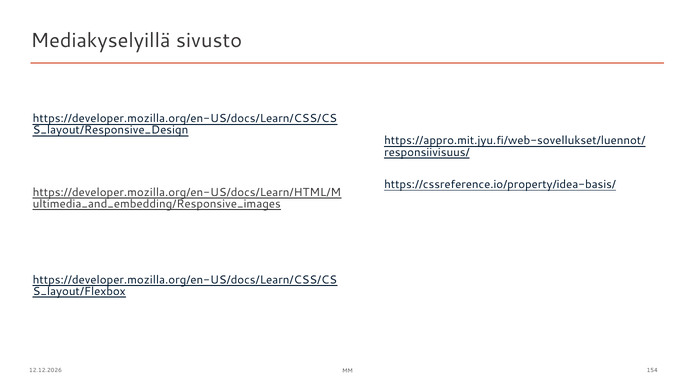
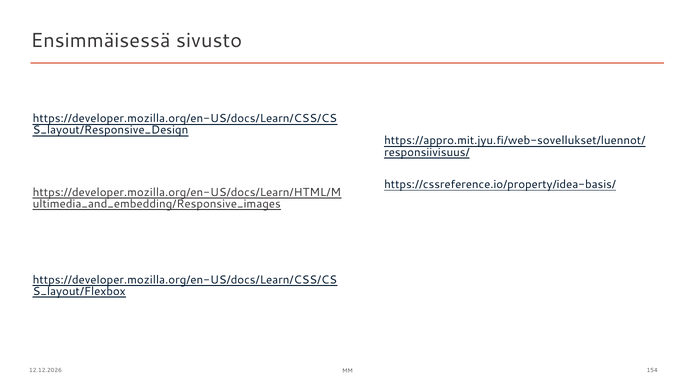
Mediakyselyillä: Mediakyselyillä -> Ensimmäisessä (101, 41)
